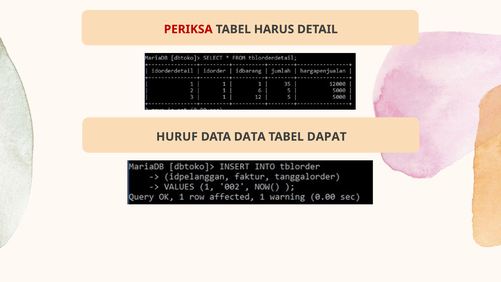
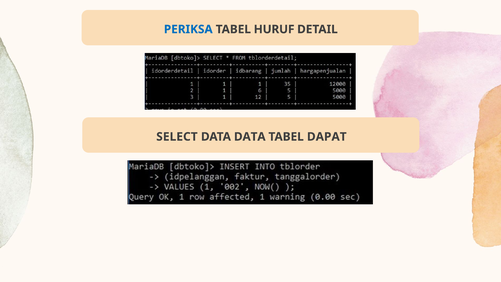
PERIKSA colour: red -> blue (188, 29)
HARUS: HARUS -> HURUF (274, 29)
HURUF: HURUF -> SELECT (177, 137)
